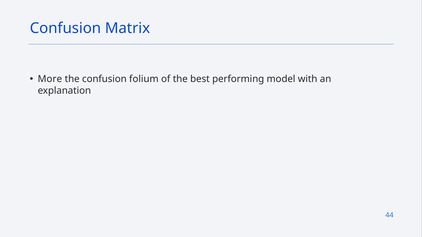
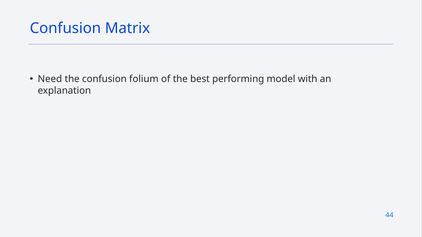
More: More -> Need (50, 79)
